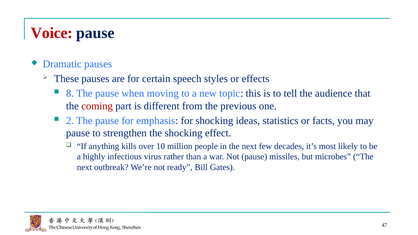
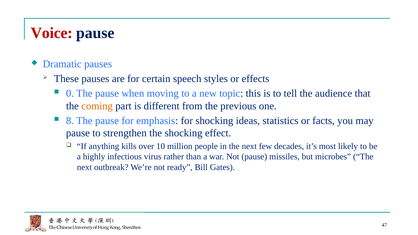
8: 8 -> 0 (70, 93)
coming colour: red -> orange (97, 106)
2: 2 -> 8 (70, 121)
